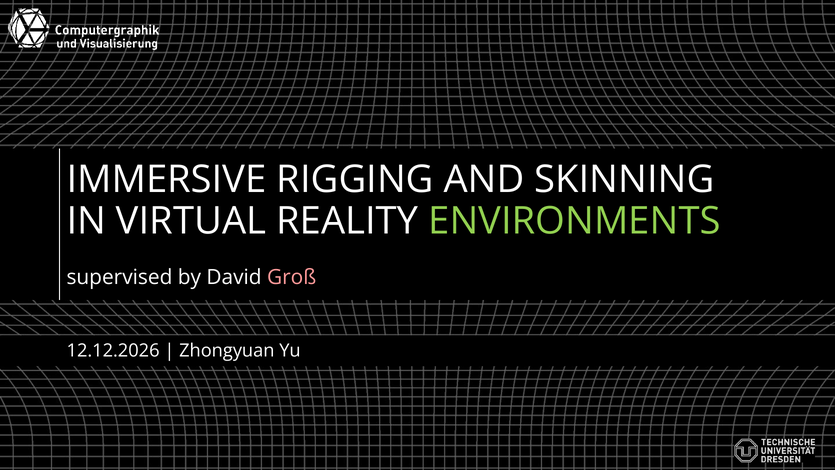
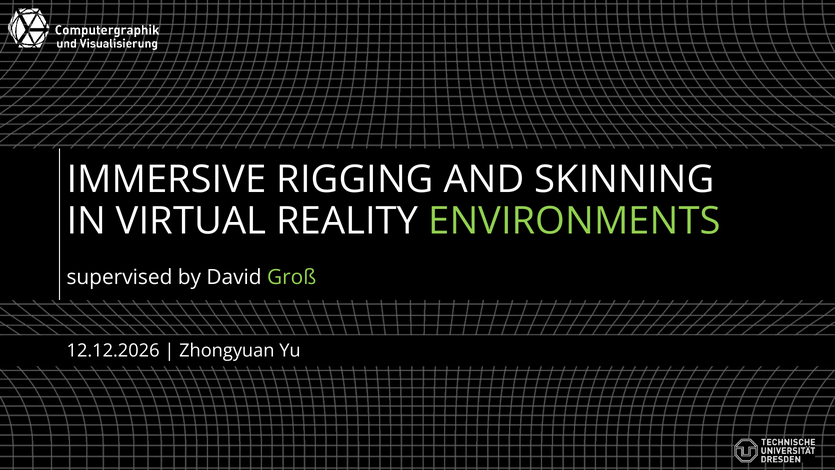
Groß colour: pink -> light green (292, 277)
